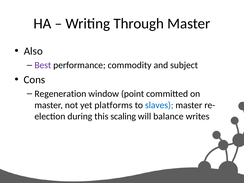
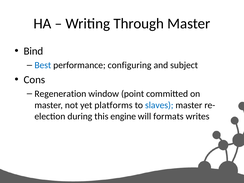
Also: Also -> Bind (33, 51)
Best colour: purple -> blue (43, 65)
commodity: commodity -> configuring (130, 65)
scaling: scaling -> engine (123, 116)
balance: balance -> formats (168, 116)
